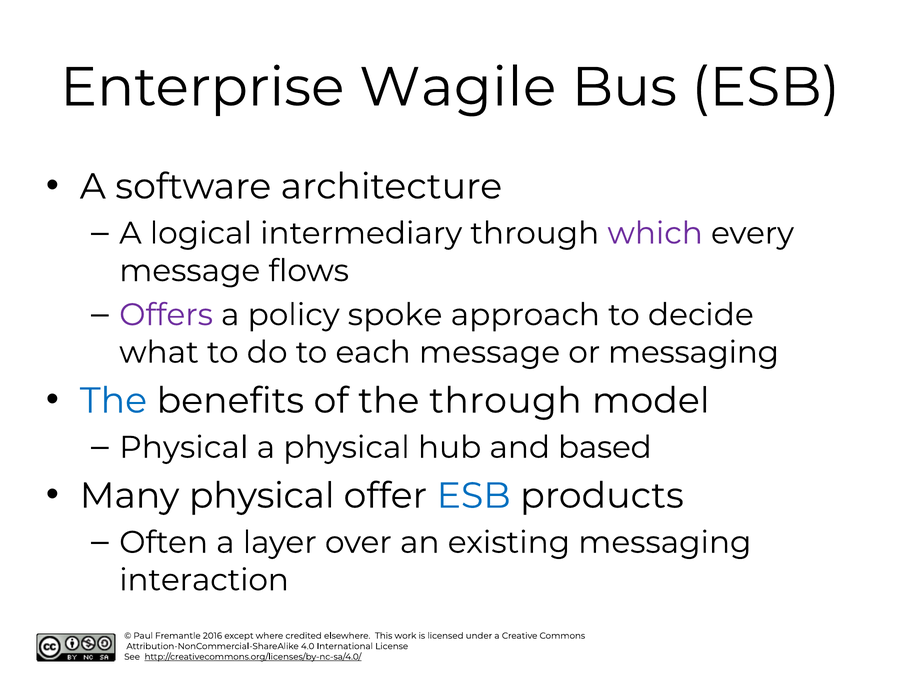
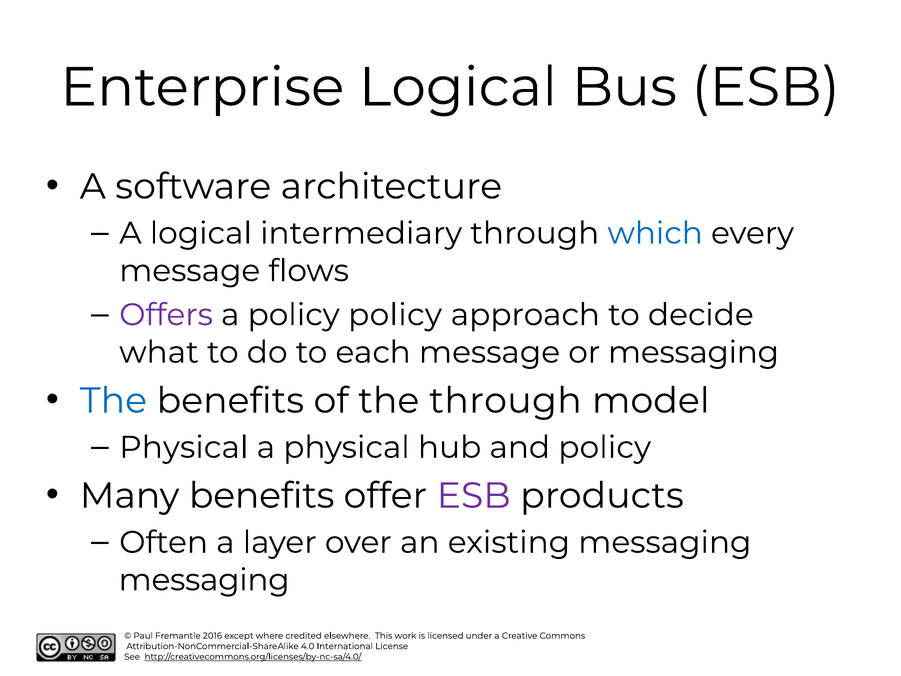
Enterprise Wagile: Wagile -> Logical (458, 87)
which colour: purple -> blue (655, 233)
policy spoke: spoke -> policy (395, 315)
and based: based -> policy (605, 447)
Many physical: physical -> benefits (262, 496)
ESB colour: blue -> purple (474, 496)
interaction: interaction -> messaging (204, 580)
